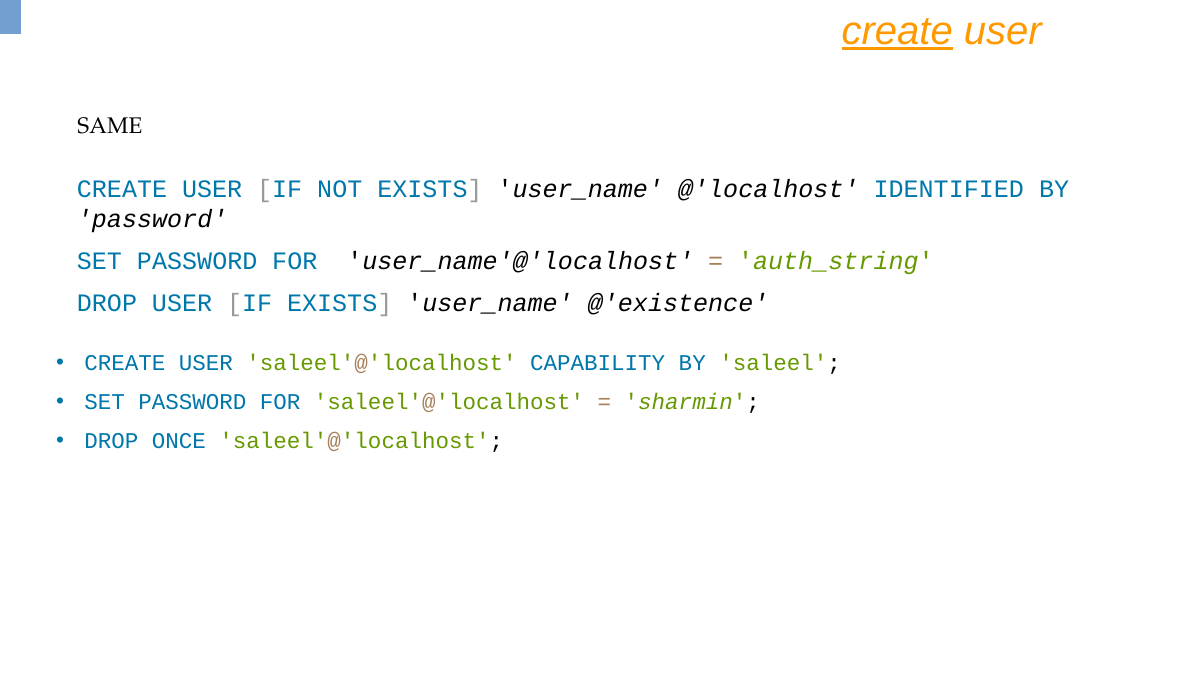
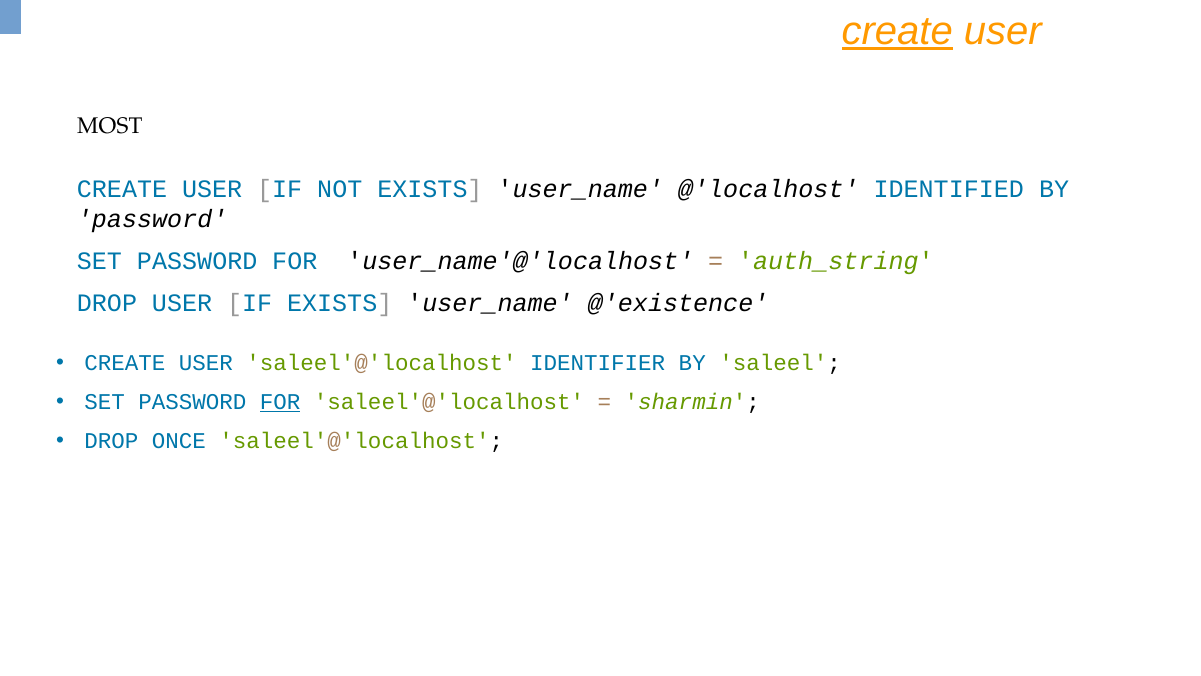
SAME: SAME -> MOST (110, 126)
CAPABILITY: CAPABILITY -> IDENTIFIER (598, 363)
FOR underline: none -> present (280, 402)
